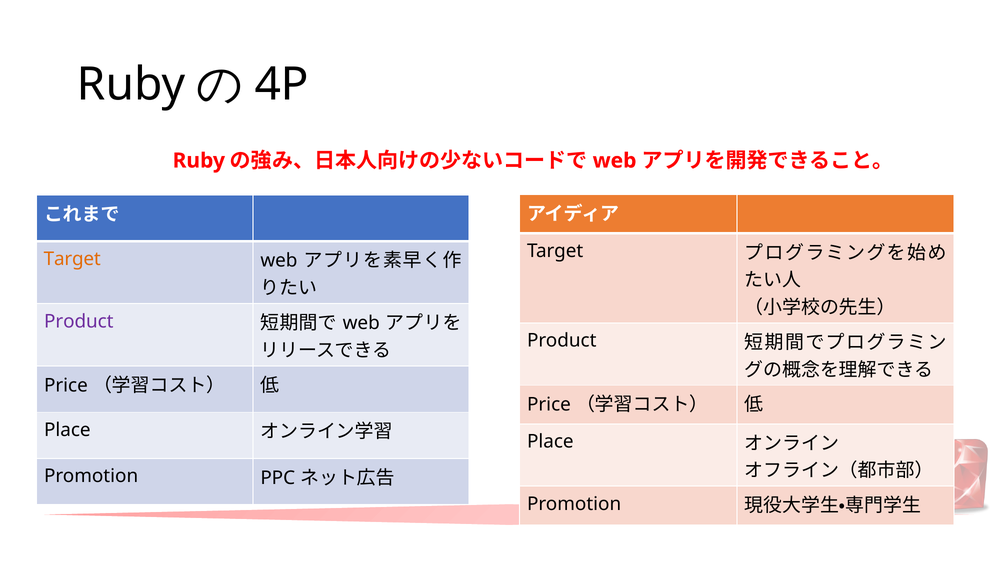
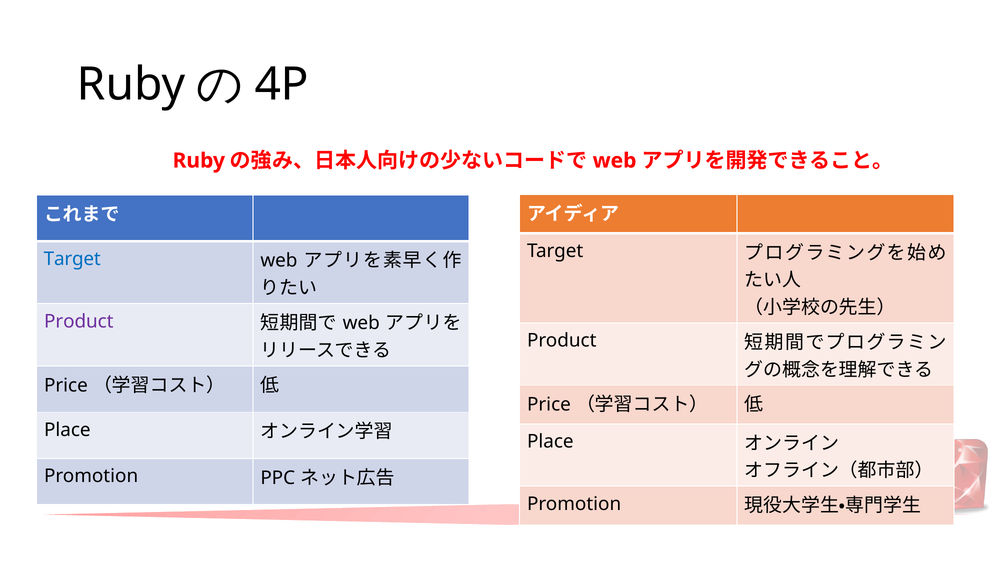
Target colour: orange -> blue (72, 259)
